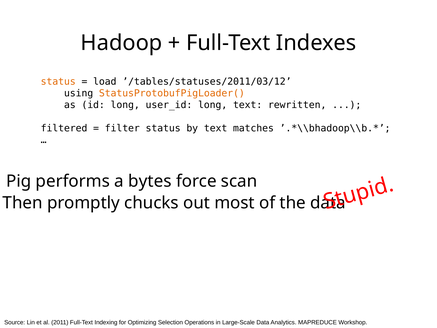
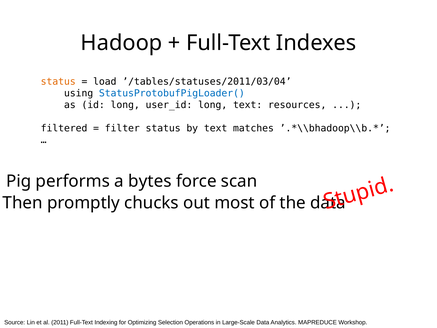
’/tables/statuses/2011/03/12: ’/tables/statuses/2011/03/12 -> ’/tables/statuses/2011/03/04 (207, 81)
StatusProtobufPigLoader( colour: orange -> blue (172, 93)
rewritten: rewritten -> resources (297, 105)
